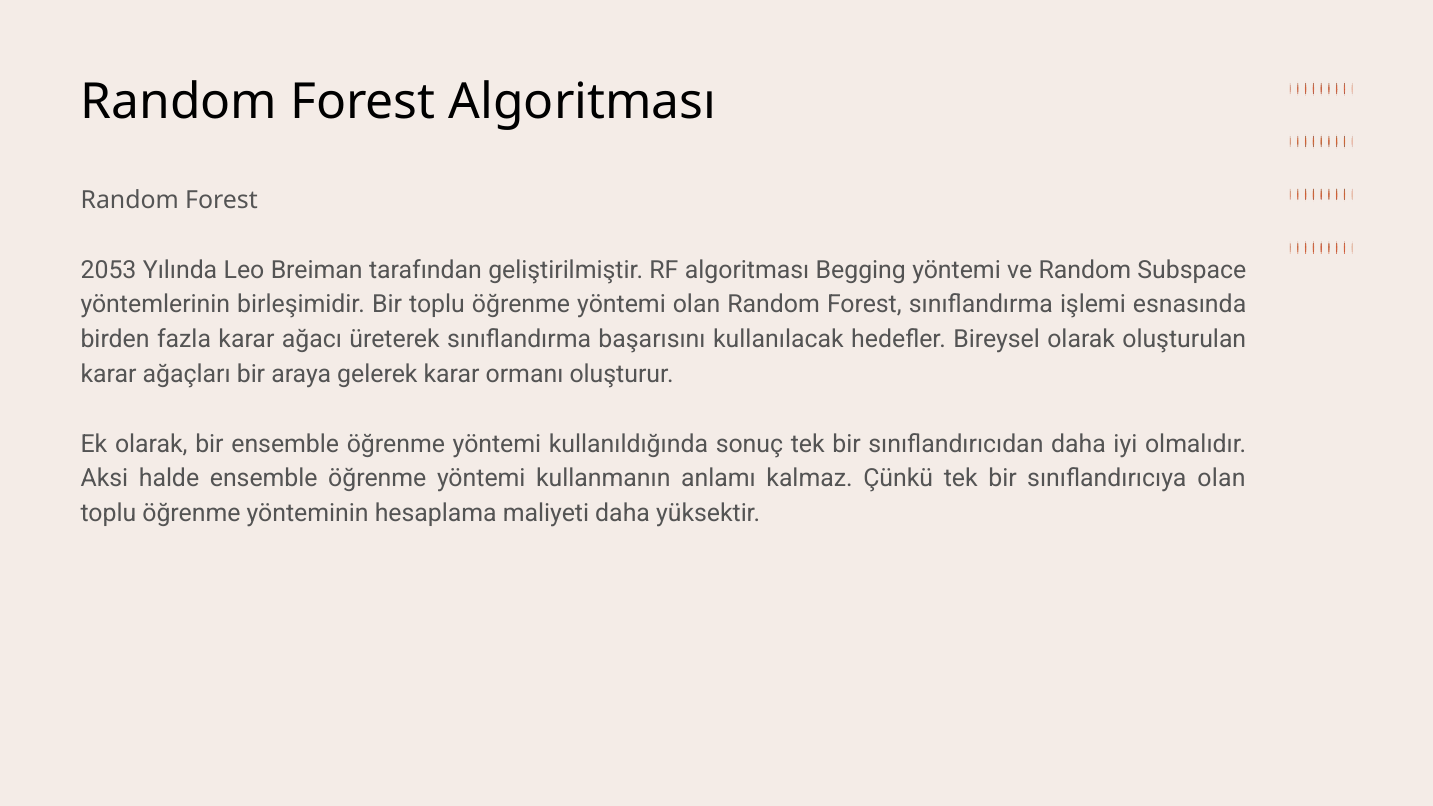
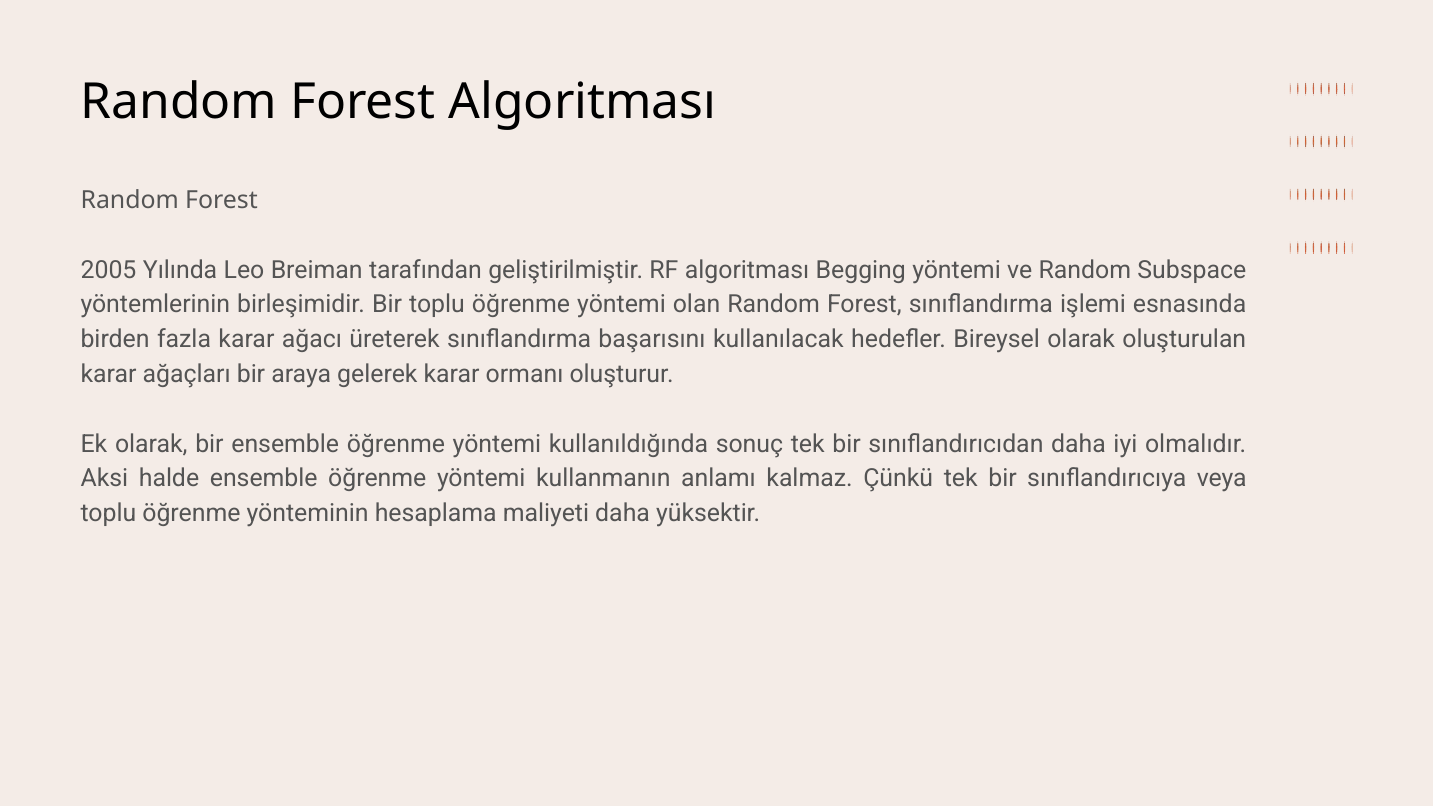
2053: 2053 -> 2005 (109, 270)
sınıflandırıcıya olan: olan -> veya (1222, 479)
